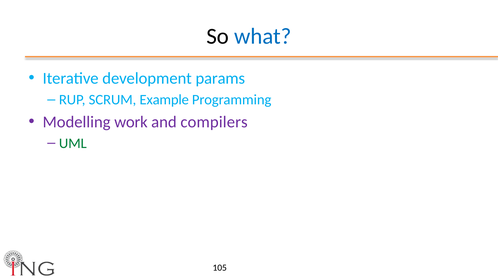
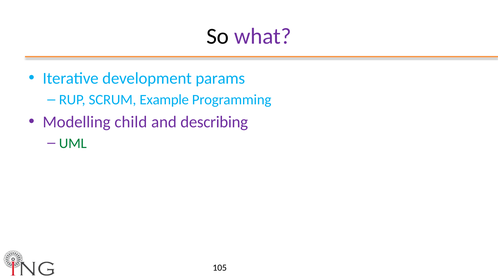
what colour: blue -> purple (263, 36)
work: work -> child (131, 122)
compilers: compilers -> describing (214, 122)
